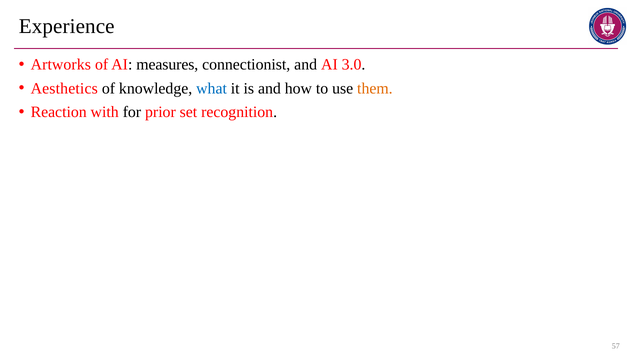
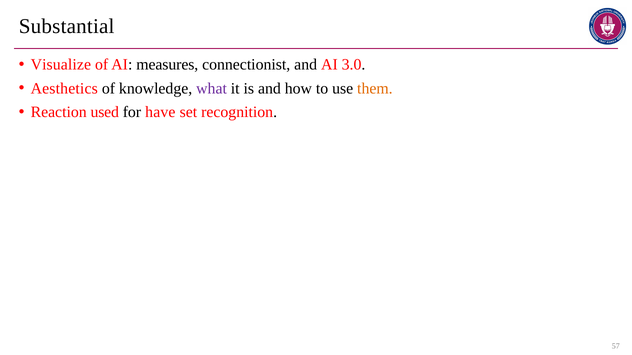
Experience: Experience -> Substantial (67, 26)
Artworks: Artworks -> Visualize (61, 65)
what colour: blue -> purple (212, 88)
with: with -> used (105, 112)
prior: prior -> have (160, 112)
